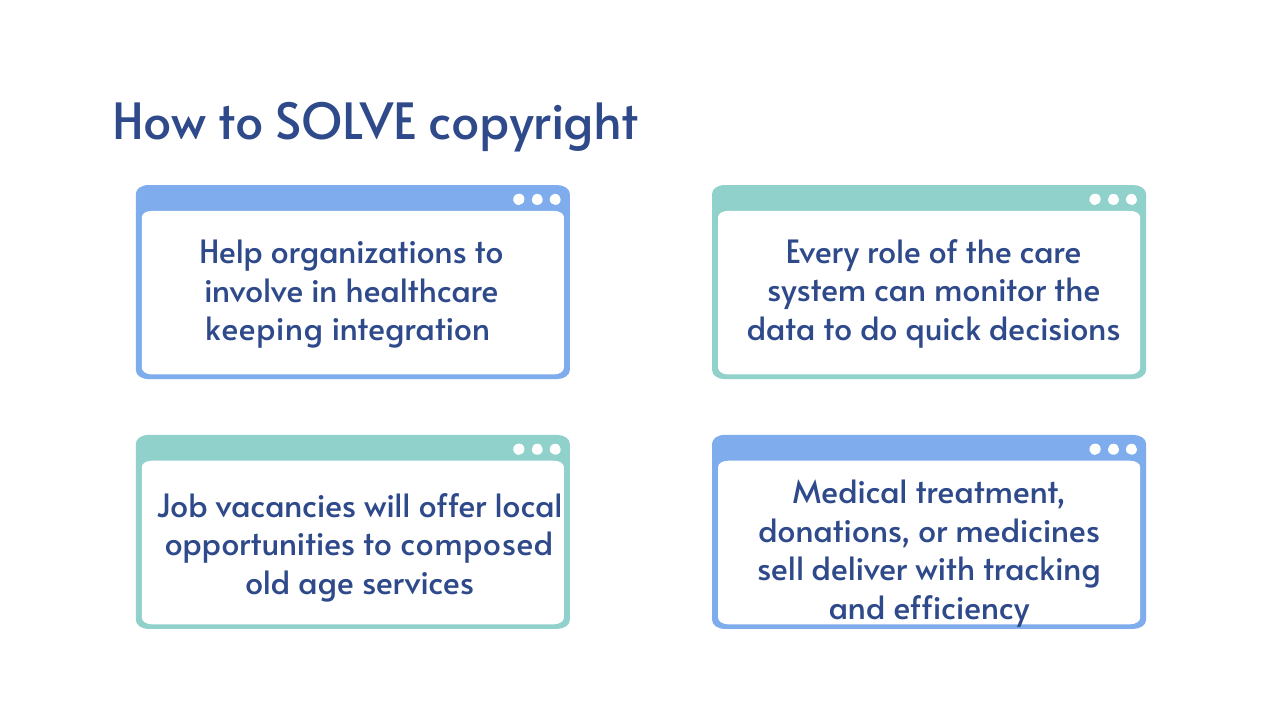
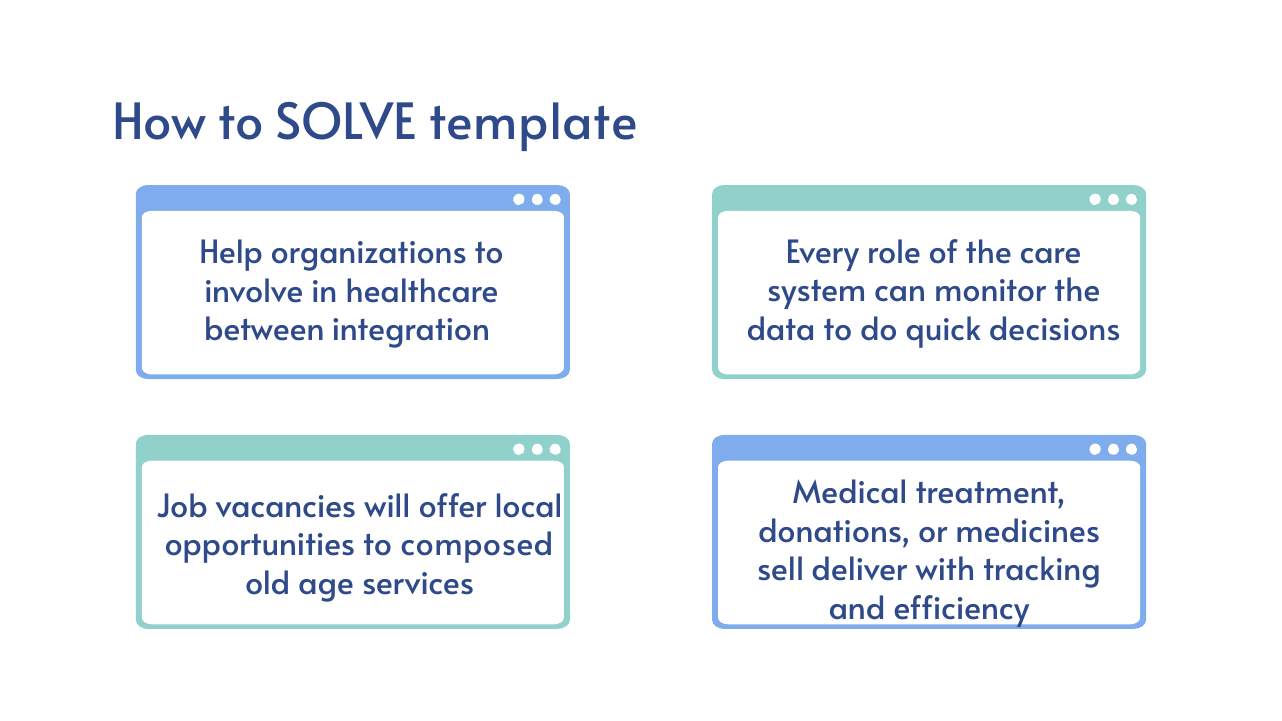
copyright: copyright -> template (533, 123)
keeping: keeping -> between (264, 330)
